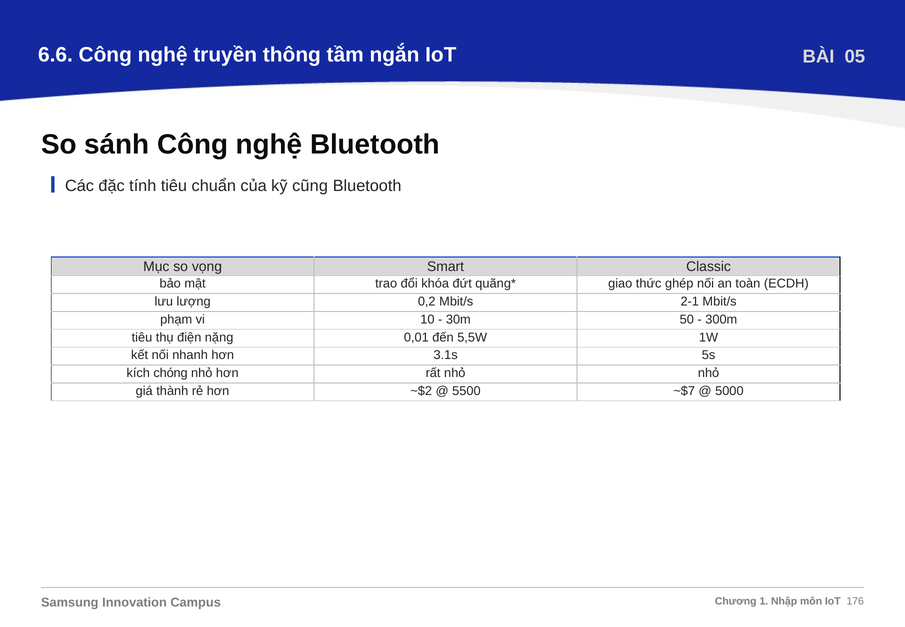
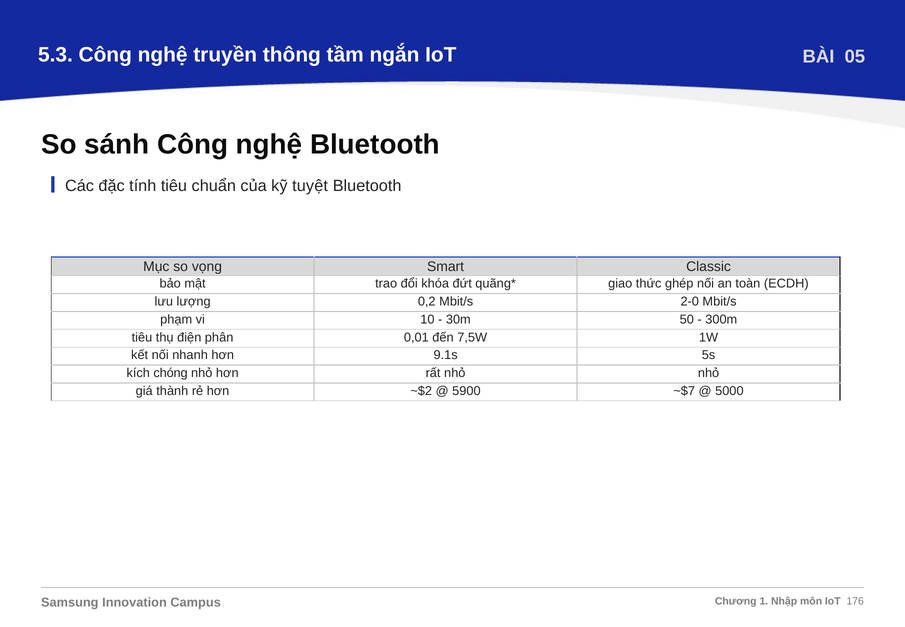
6.6: 6.6 -> 5.3 (55, 55)
cũng: cũng -> tuyệt (310, 186)
2-1: 2-1 -> 2-0 (690, 302)
nặng: nặng -> phân (219, 337)
5,5W: 5,5W -> 7,5W (472, 337)
3.1s: 3.1s -> 9.1s (446, 355)
5500: 5500 -> 5900 (466, 391)
